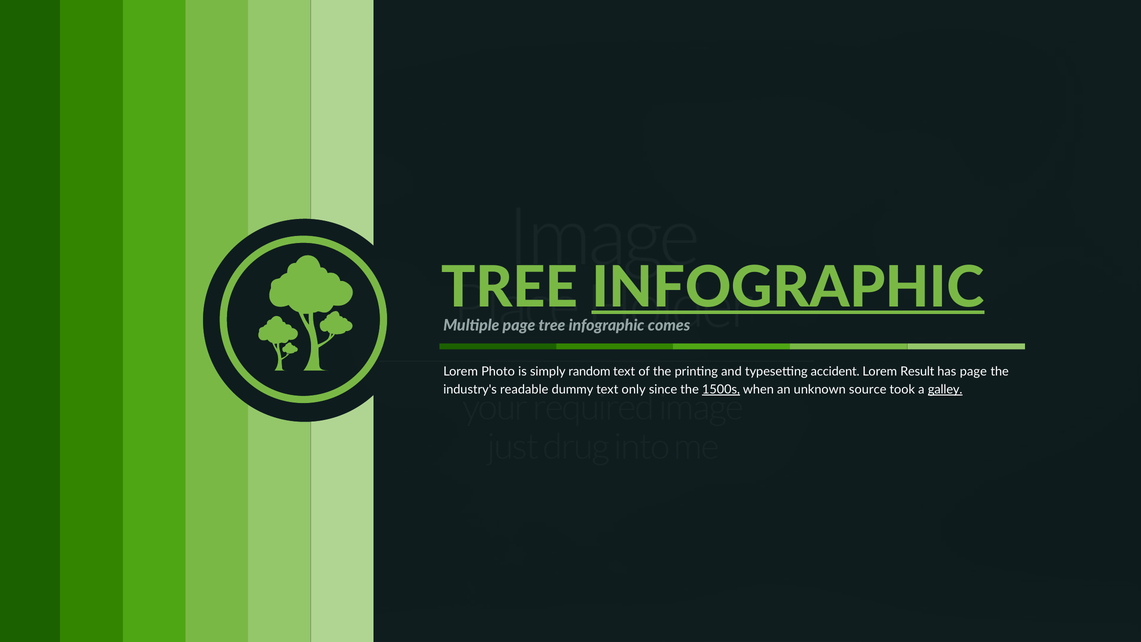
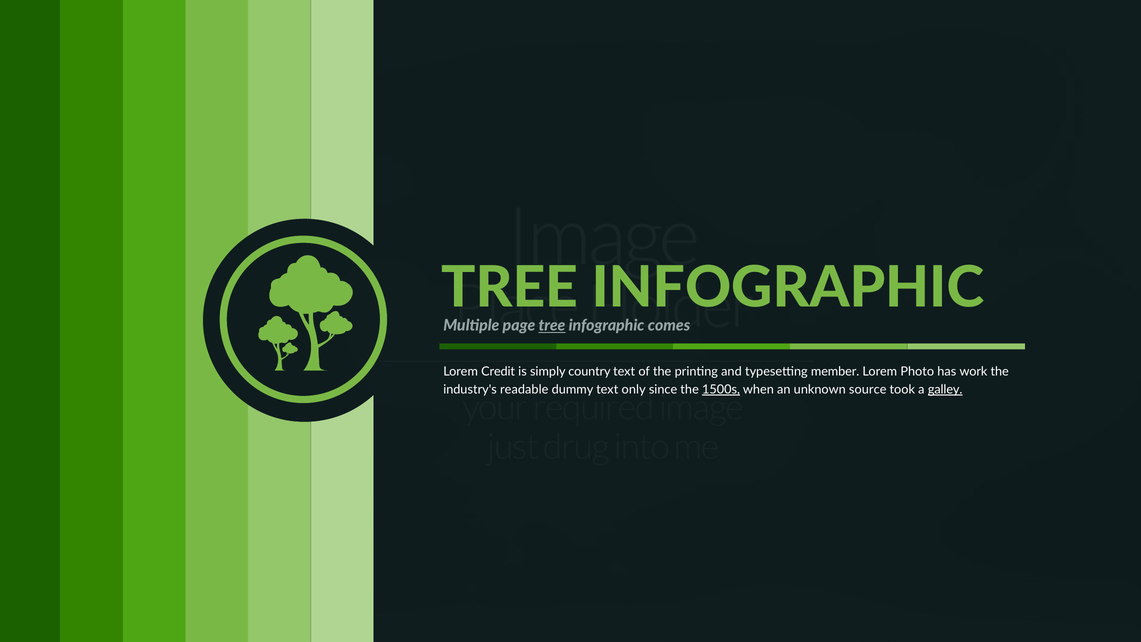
INFOGRAPHIC underline: present -> none (788, 288)
tree underline: none -> present (552, 326)
Photo: Photo -> Credit (498, 371)
random: random -> country (589, 371)
accident: accident -> member (835, 371)
Result: Result -> Photo (917, 371)
has page: page -> work (973, 371)
